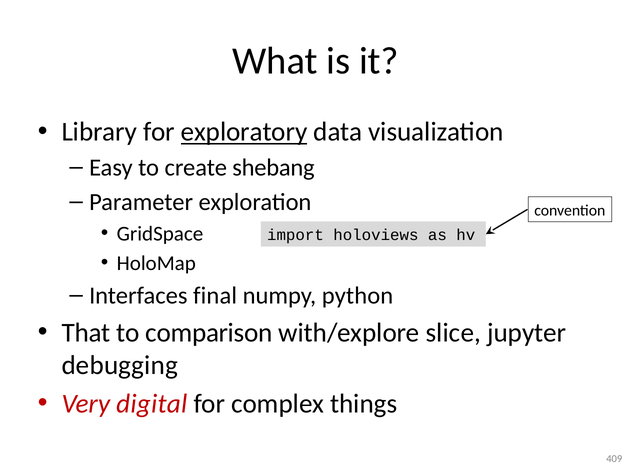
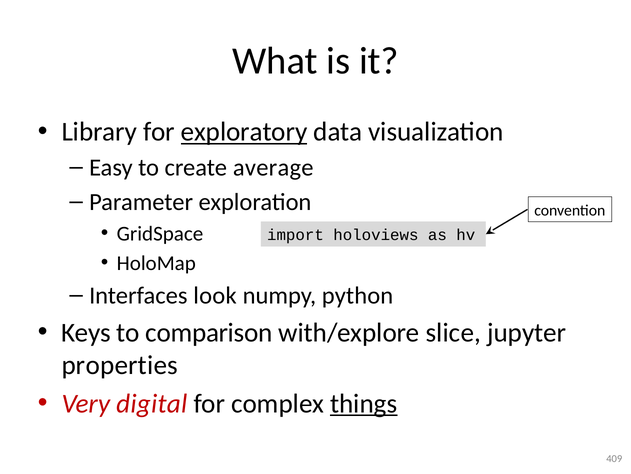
shebang: shebang -> average (273, 168)
final: final -> look (215, 295)
That: That -> Keys (86, 332)
debugging: debugging -> properties (120, 365)
things underline: none -> present (364, 403)
